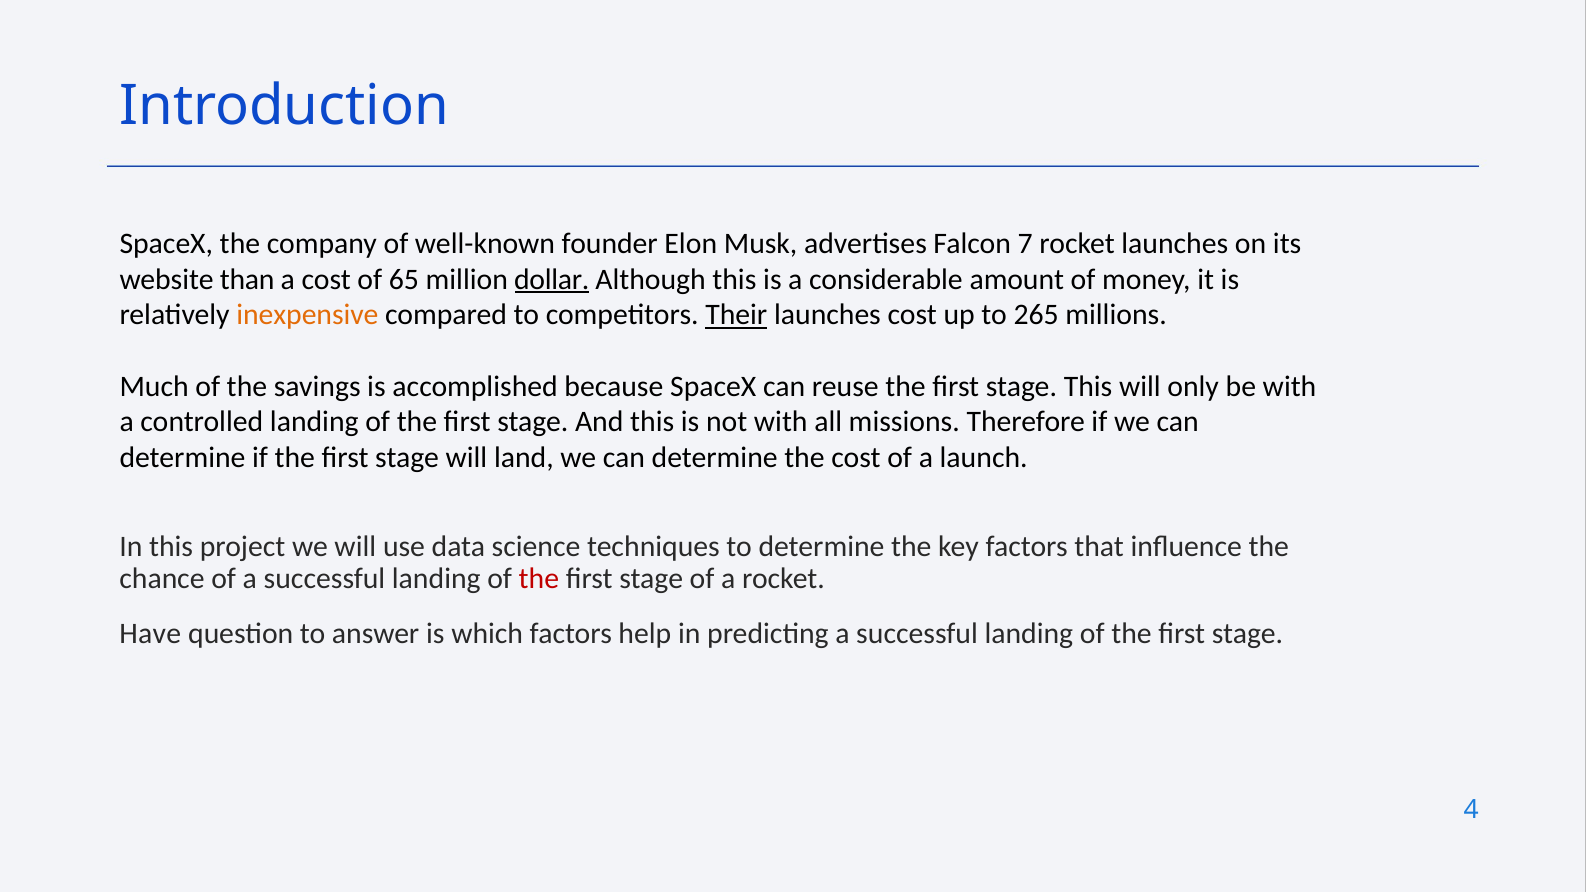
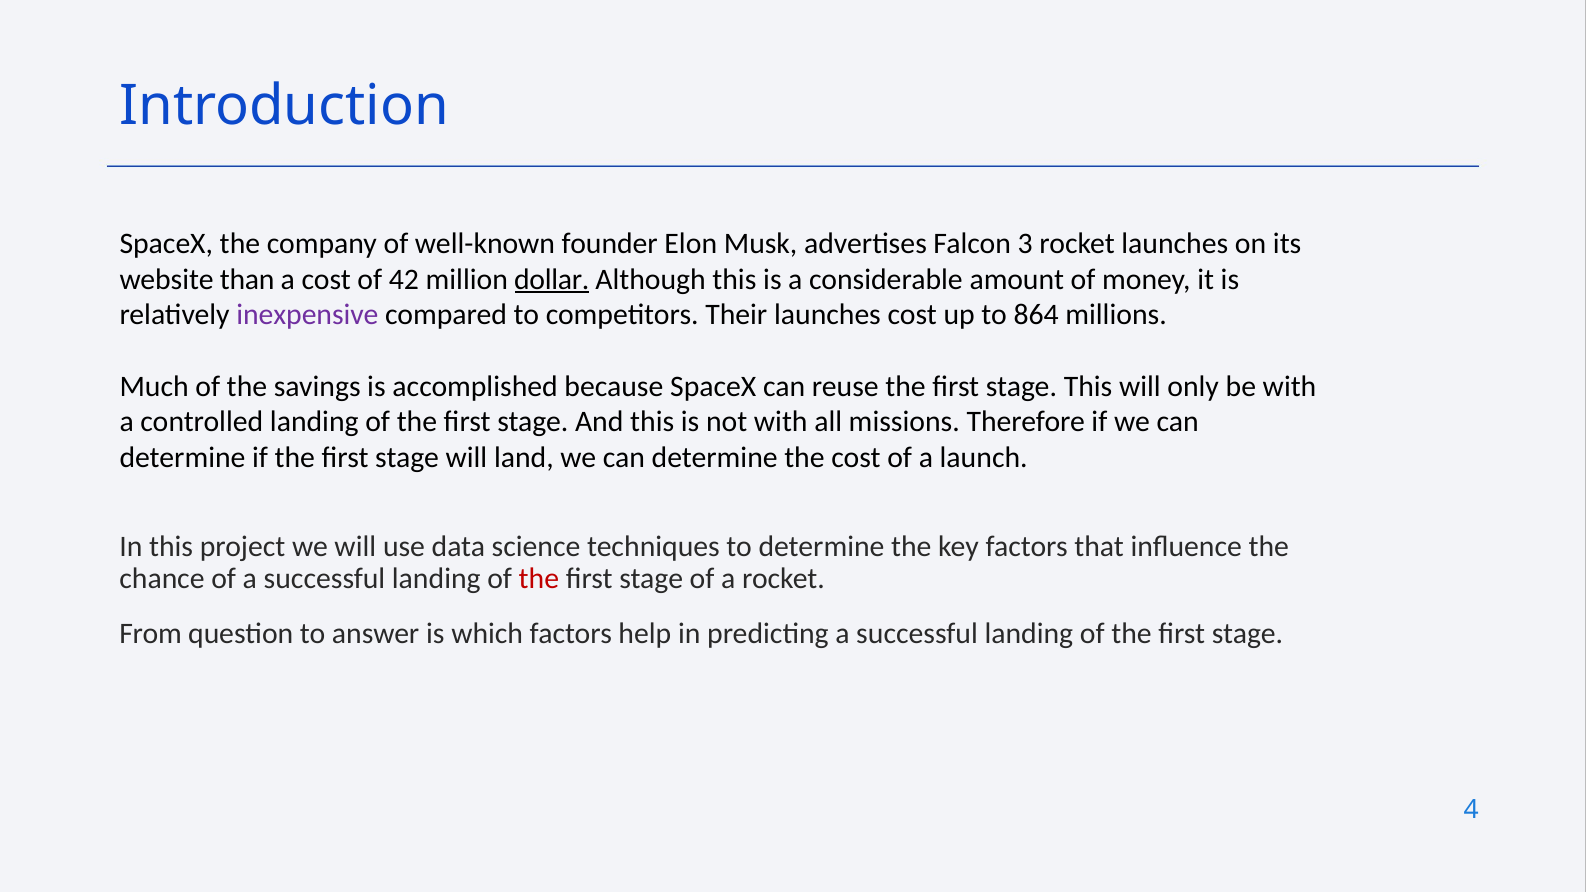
7: 7 -> 3 (1025, 244)
65: 65 -> 42 (404, 279)
inexpensive colour: orange -> purple (307, 315)
Their underline: present -> none (736, 315)
265: 265 -> 864 (1036, 315)
Have: Have -> From (151, 634)
